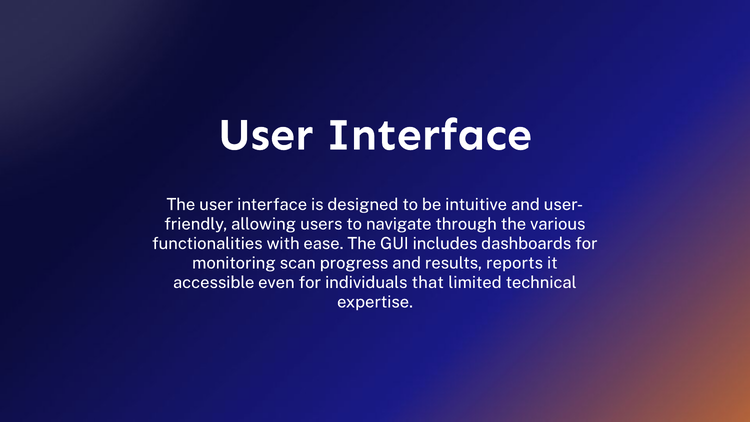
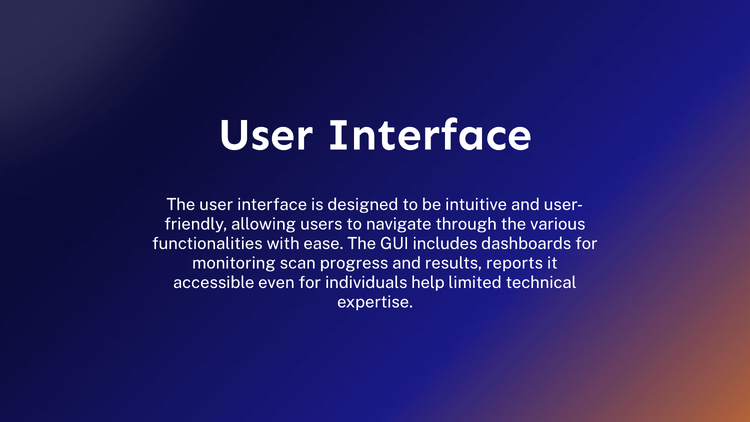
that: that -> help (428, 282)
